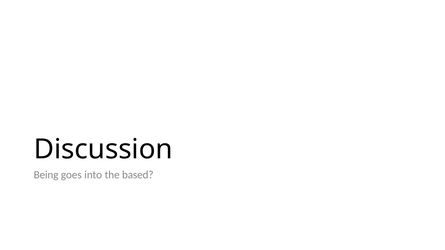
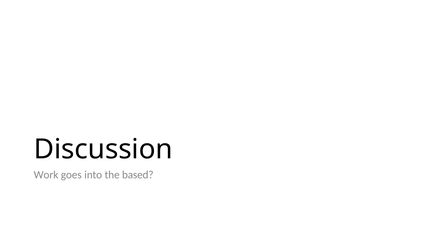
Being: Being -> Work (46, 175)
